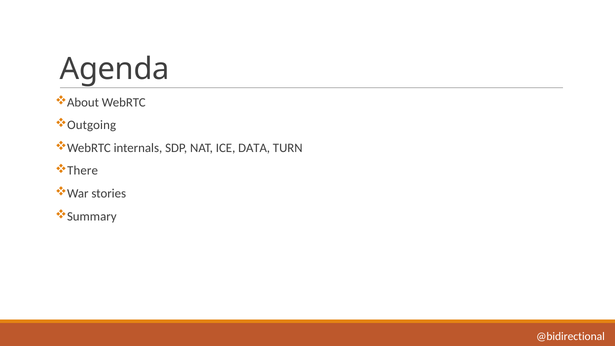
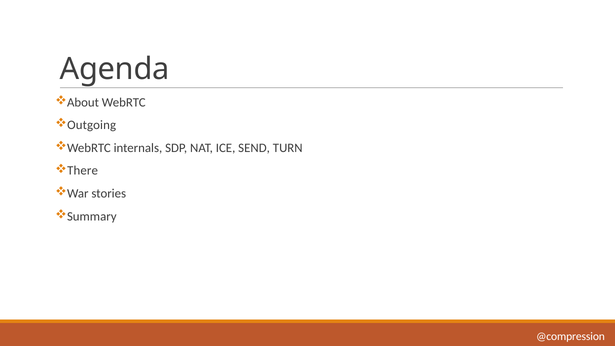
DATA: DATA -> SEND (254, 148)
@bidirectional: @bidirectional -> @compression (571, 336)
